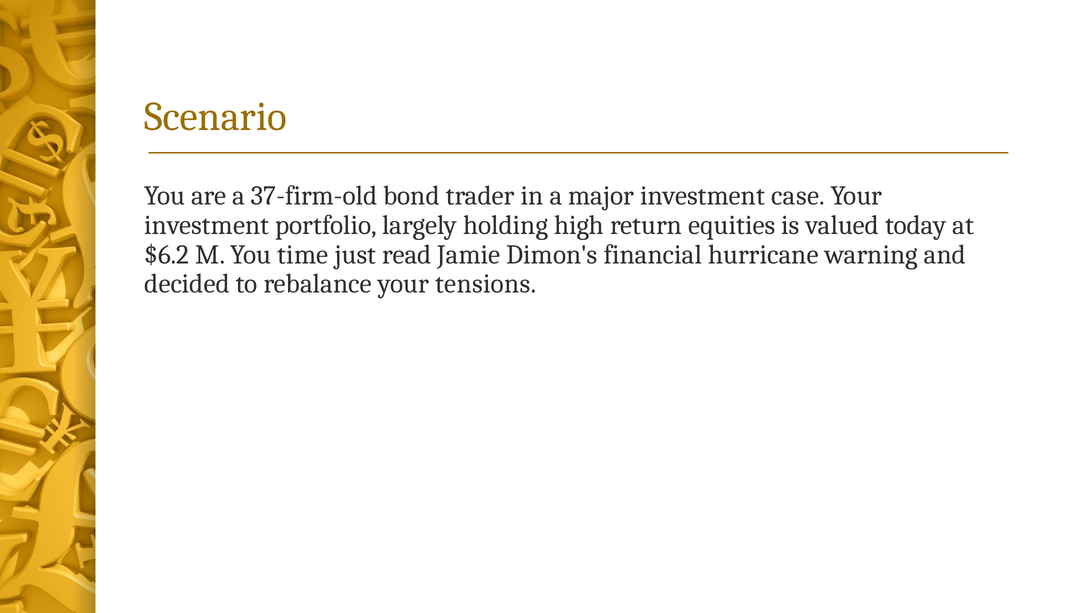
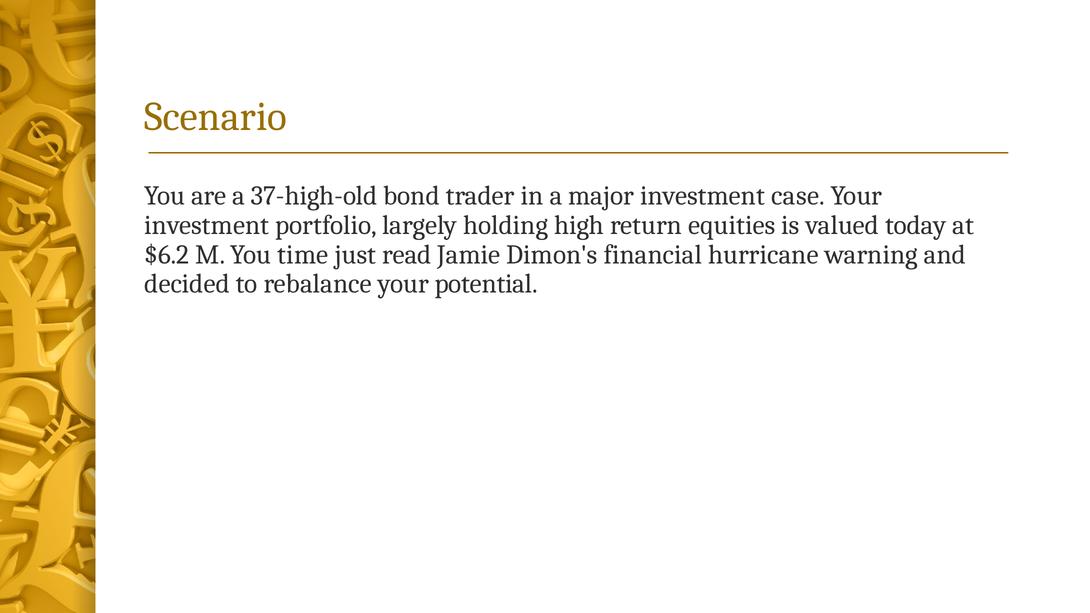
37-firm-old: 37-firm-old -> 37-high-old (314, 196)
tensions: tensions -> potential (486, 284)
